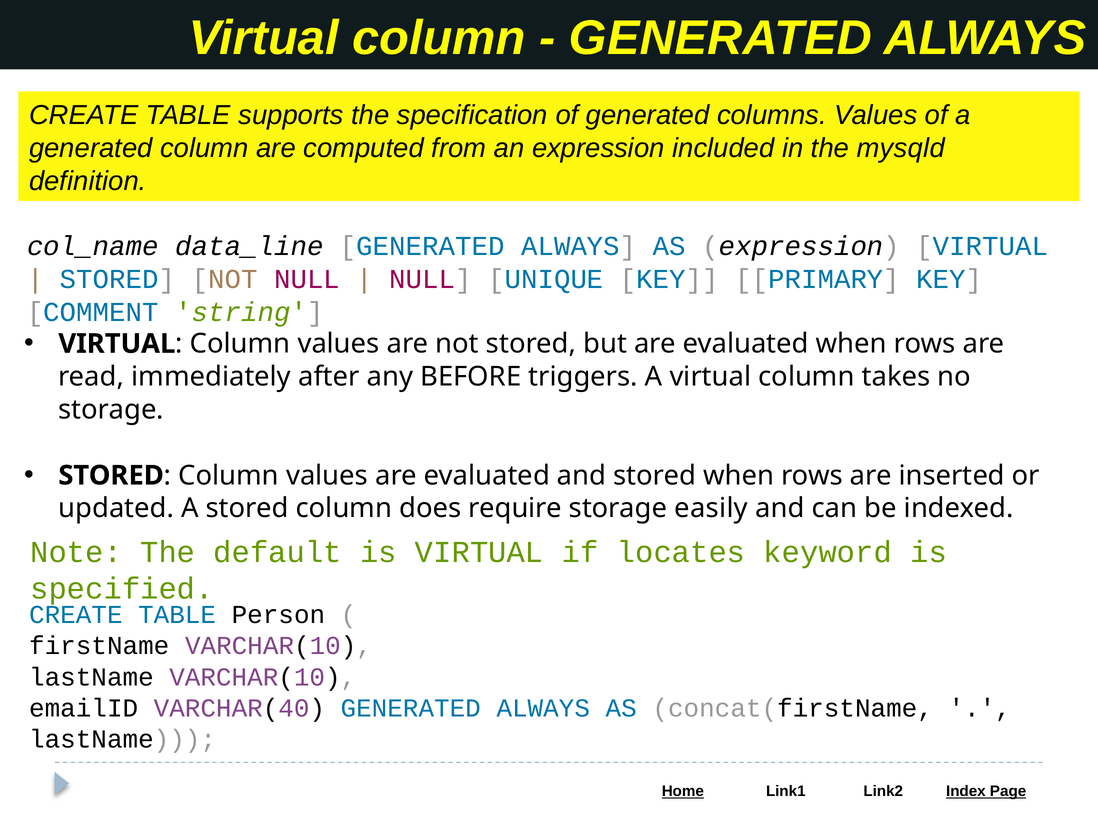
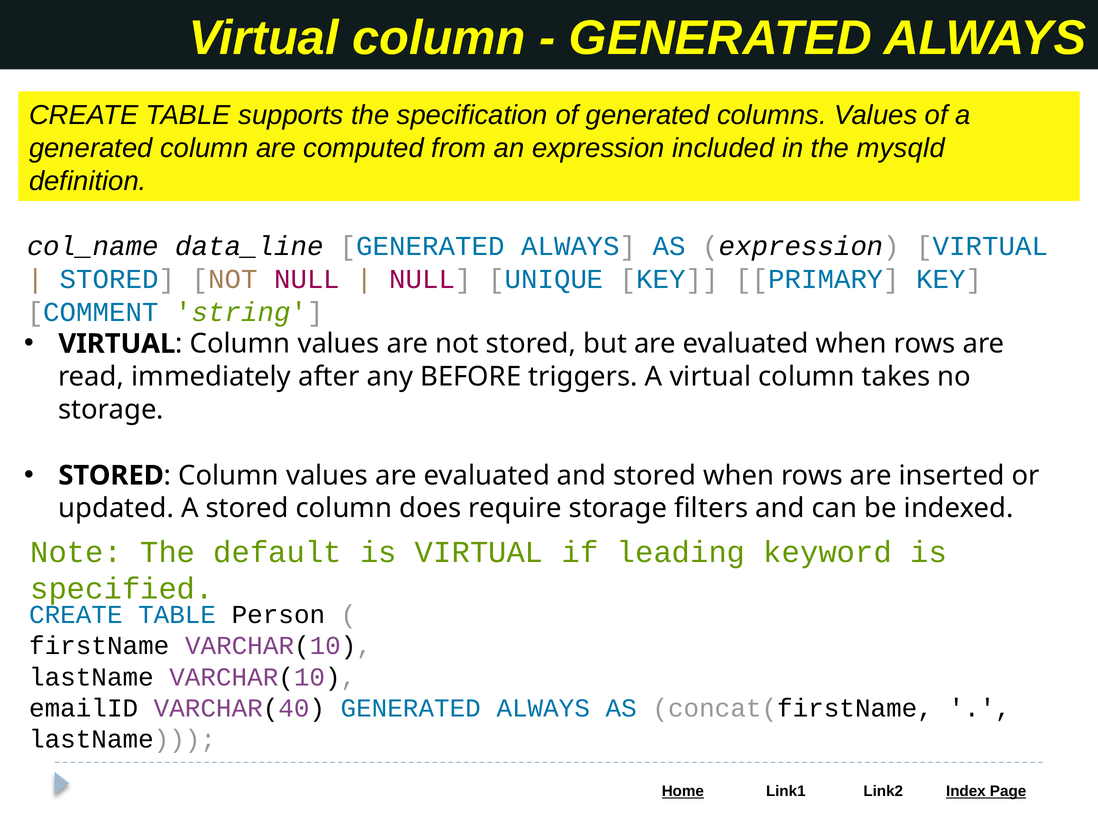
easily: easily -> filters (711, 509)
locates: locates -> leading (681, 553)
